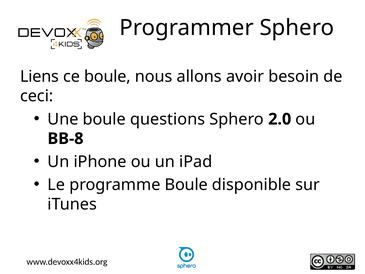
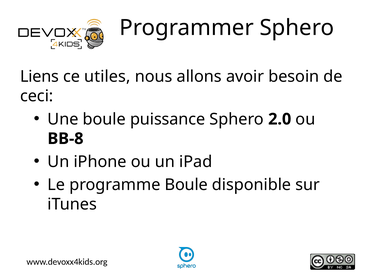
ce boule: boule -> utiles (107, 77)
questions: questions -> puissance (168, 119)
